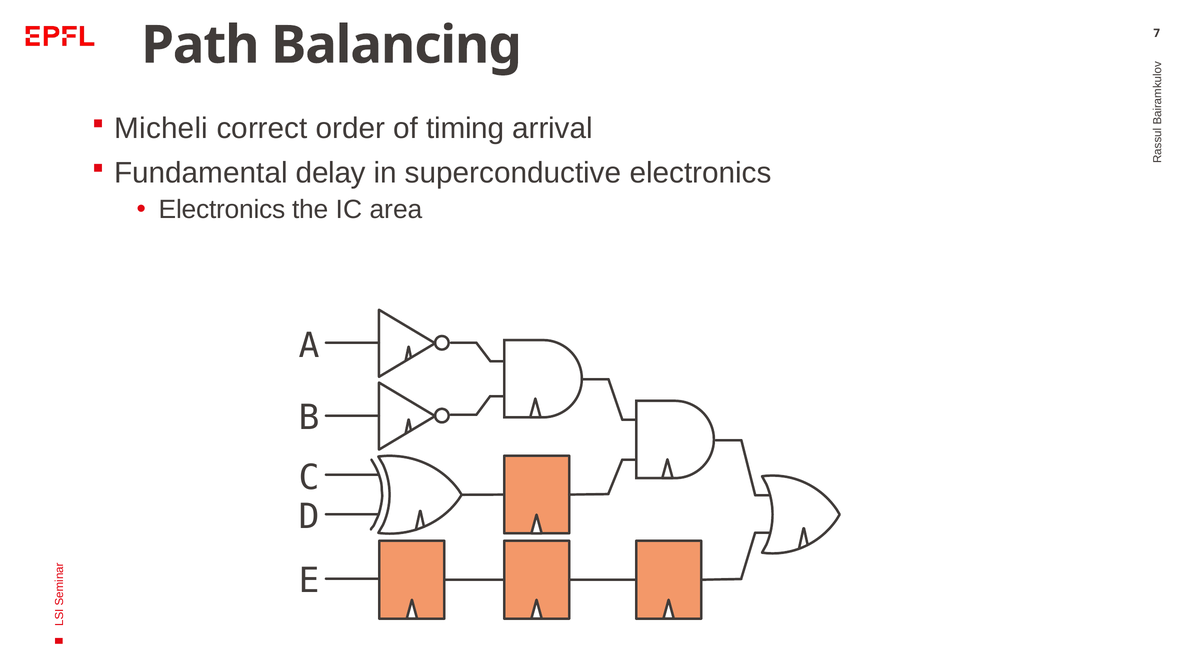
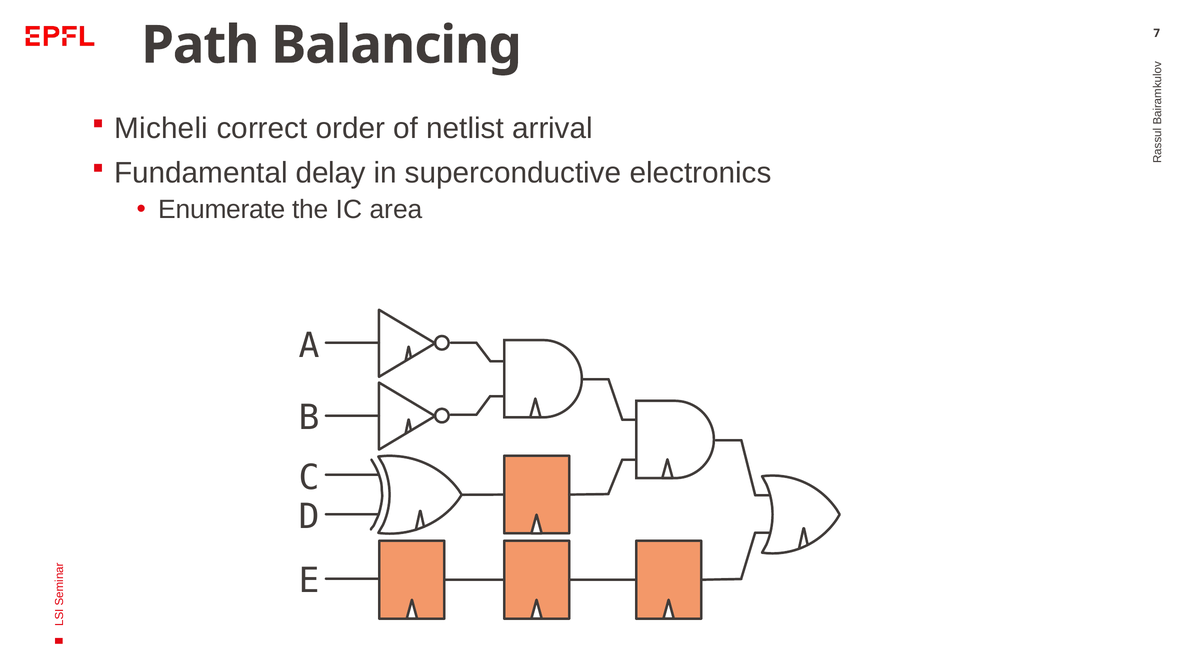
timing: timing -> netlist (465, 129)
Electronics: Electronics -> Enumerate (222, 210)
